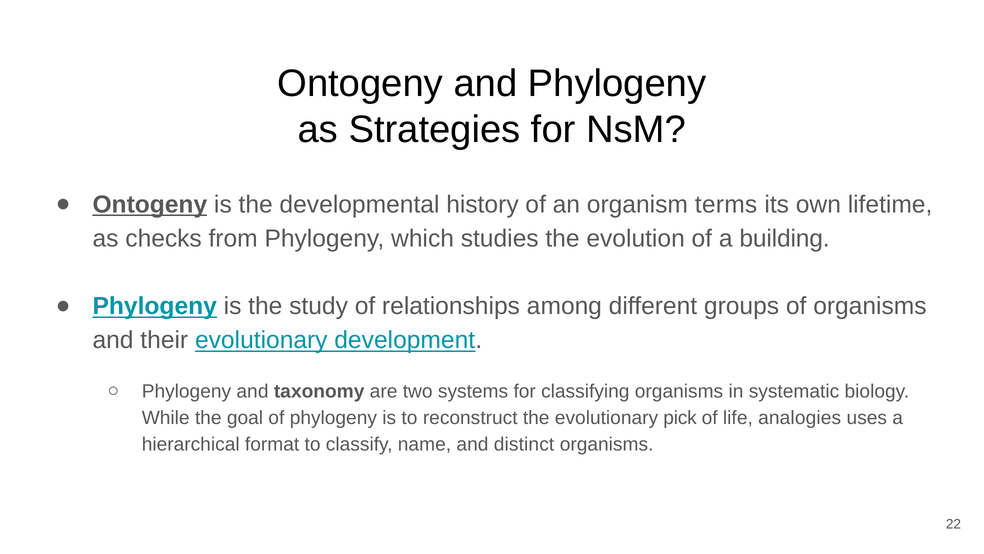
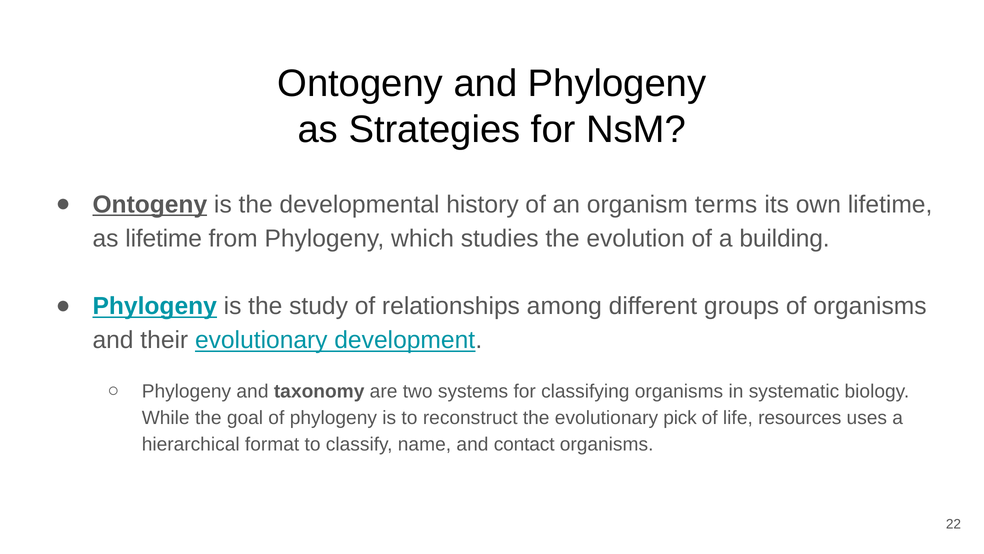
as checks: checks -> lifetime (164, 238)
analogies: analogies -> resources (800, 418)
distinct: distinct -> contact (524, 444)
